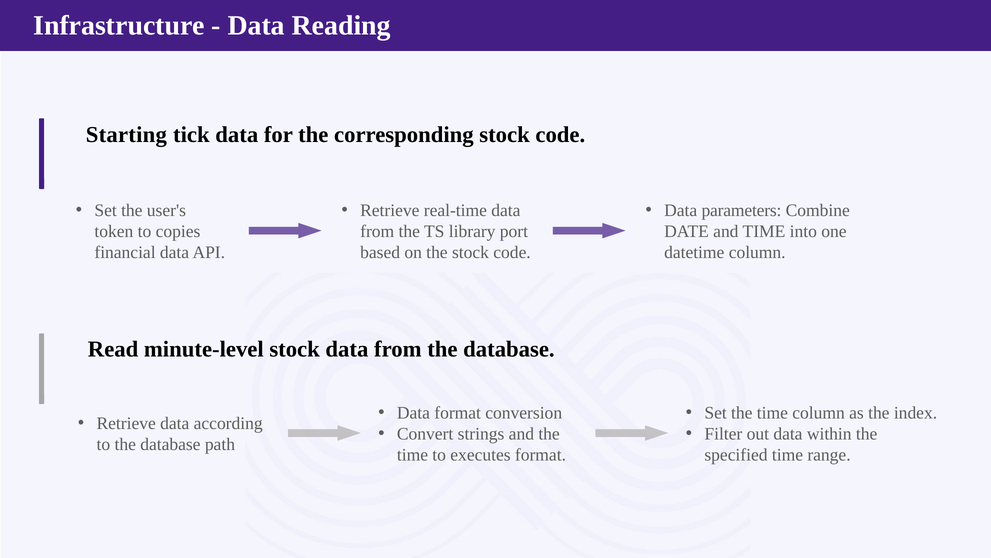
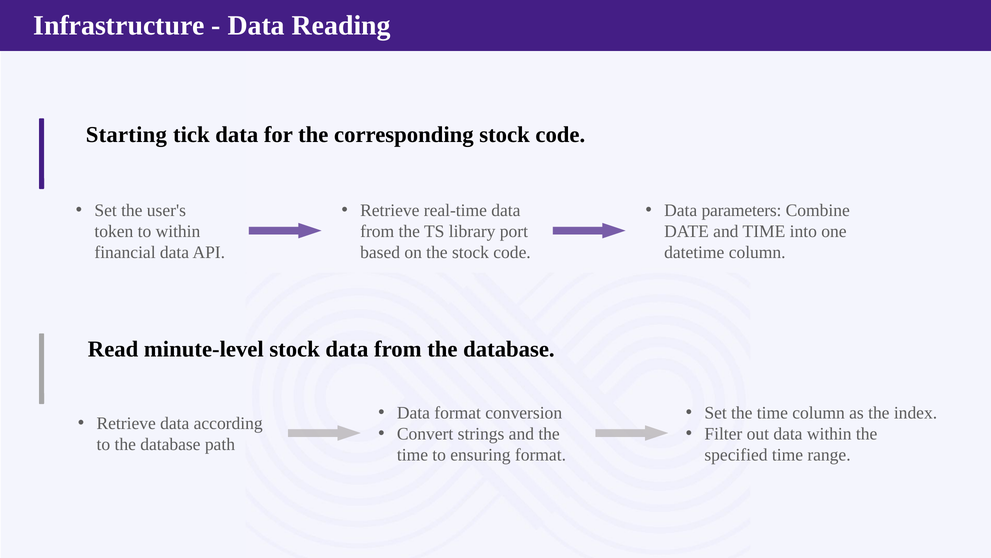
to copies: copies -> within (178, 231)
executes: executes -> ensuring (480, 455)
